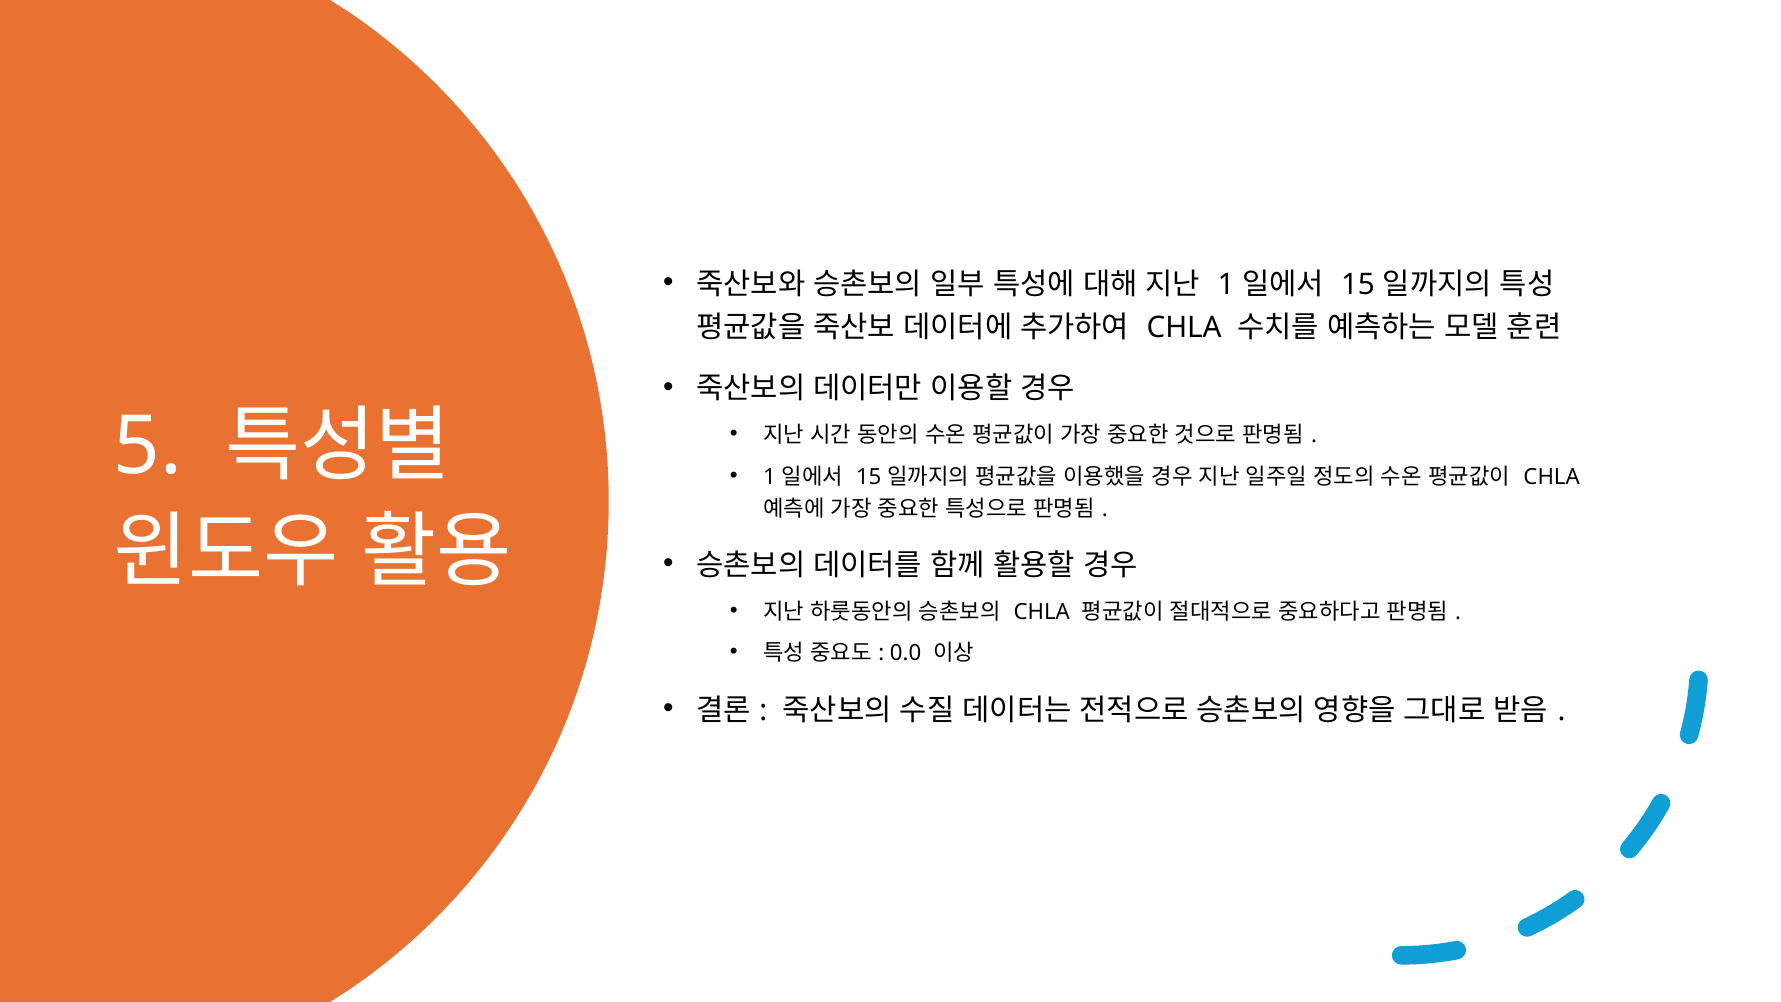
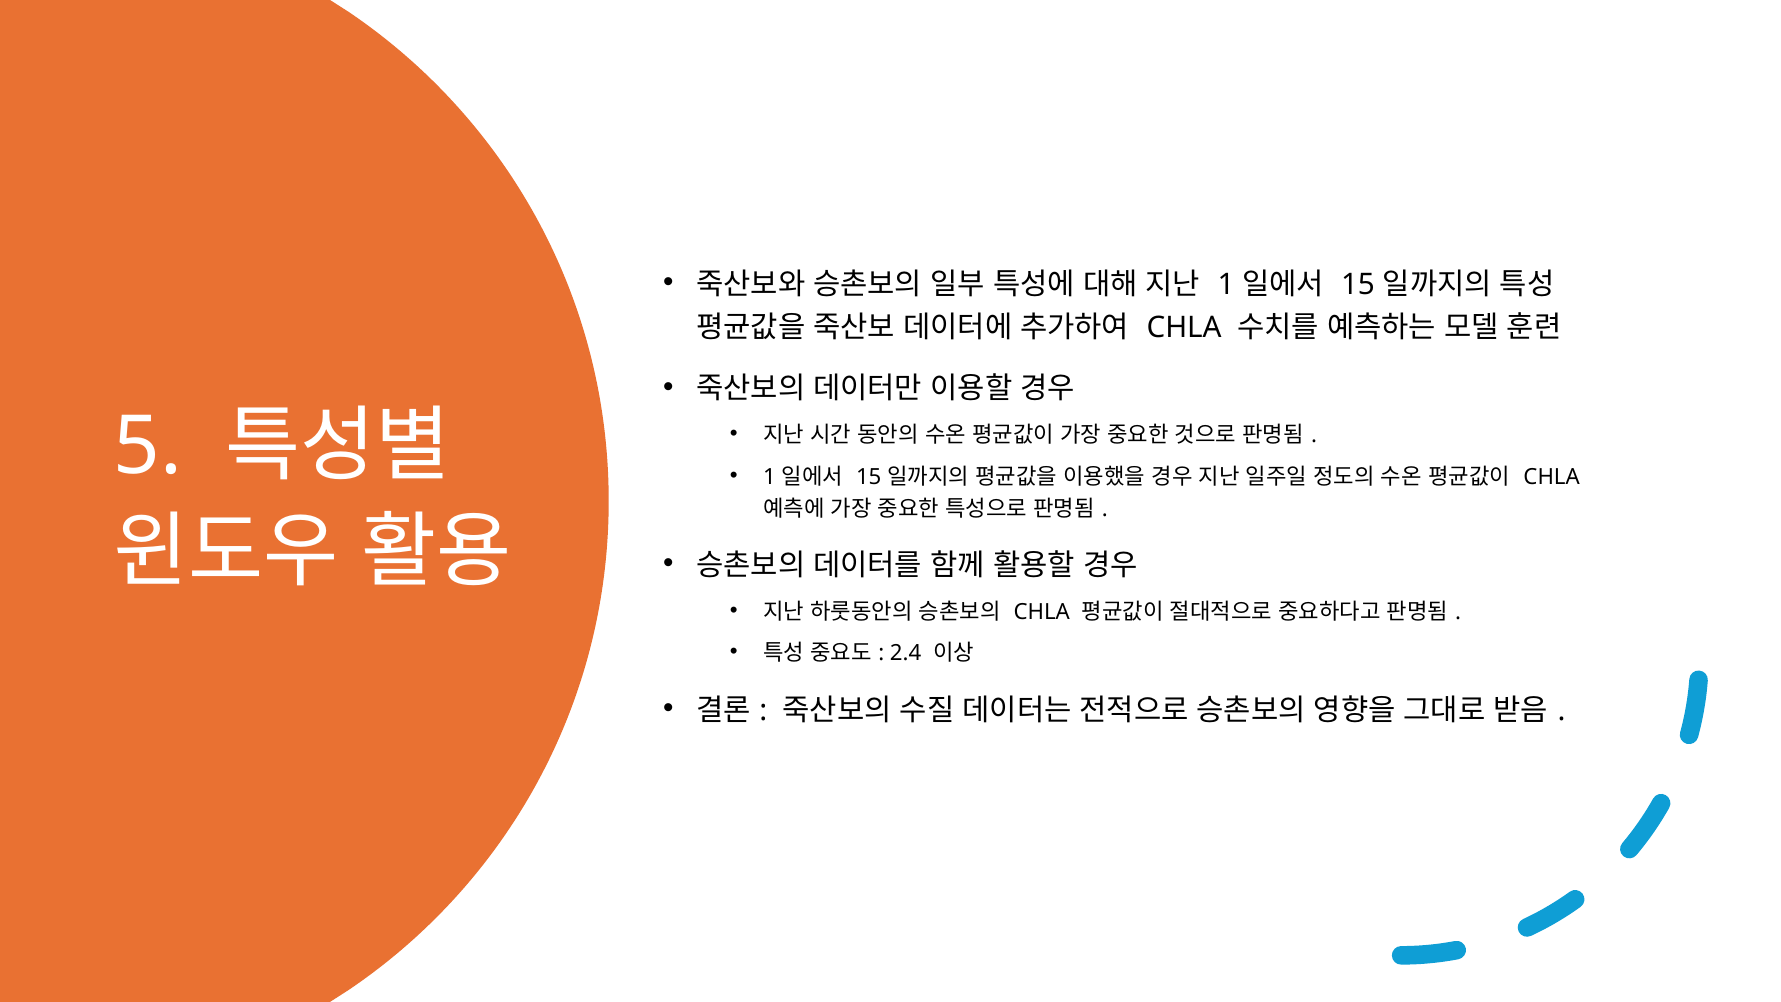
0.0: 0.0 -> 2.4 (906, 653)
